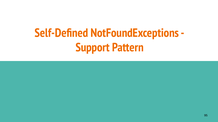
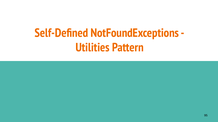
Support: Support -> Utilities (93, 48)
